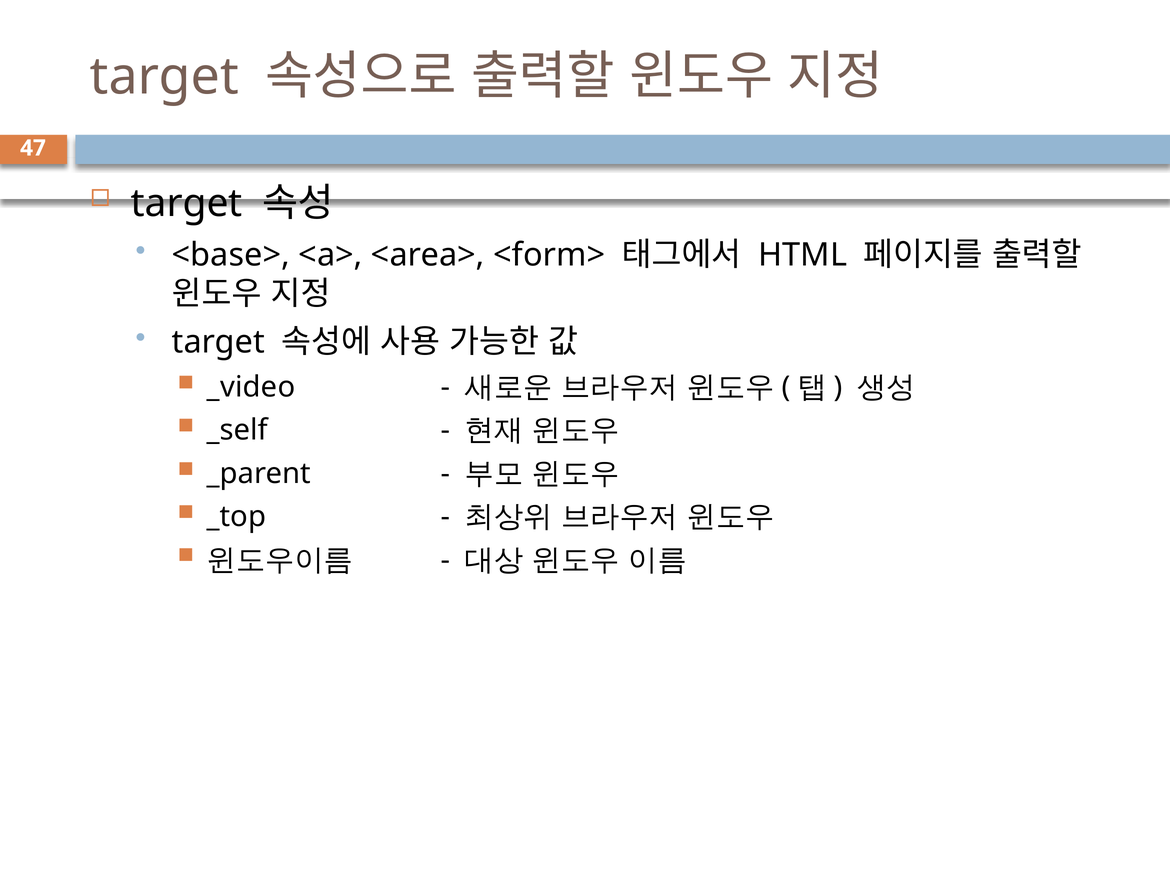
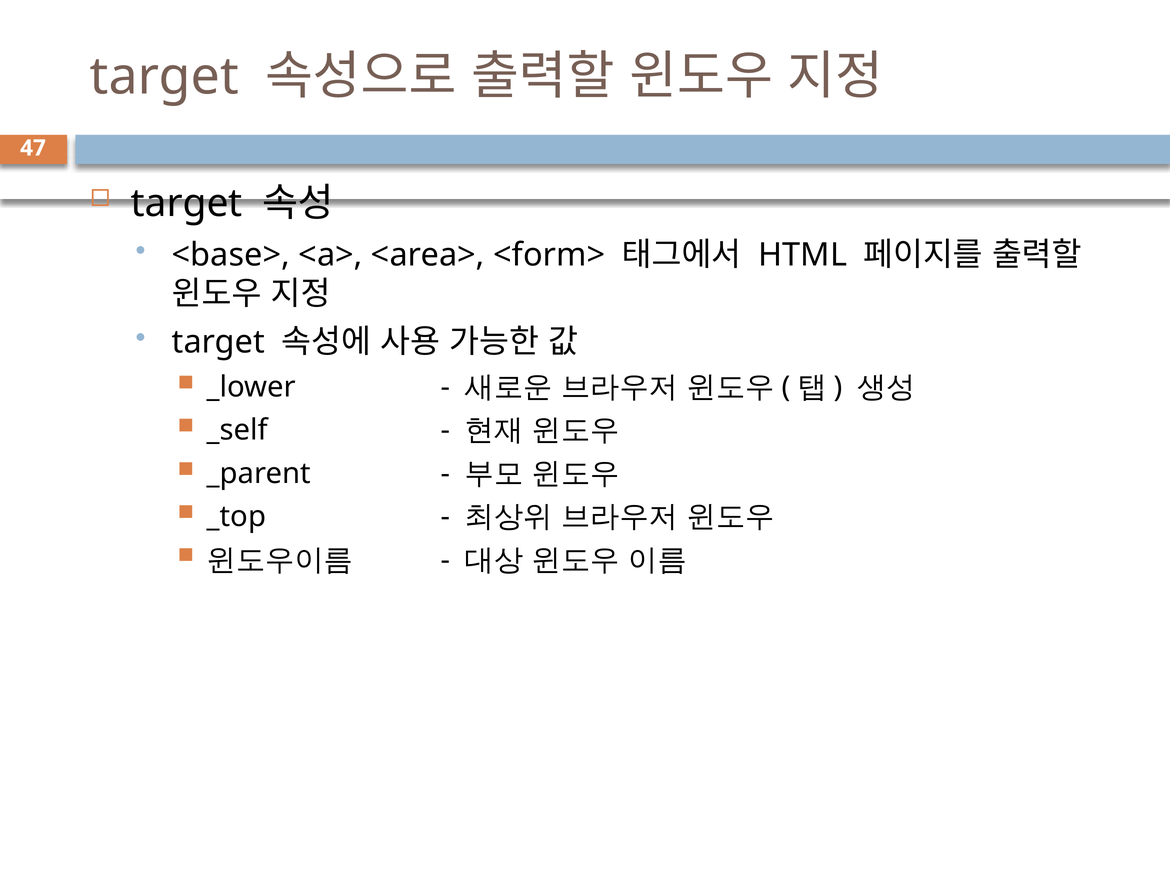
_video: _video -> _lower (251, 387)
